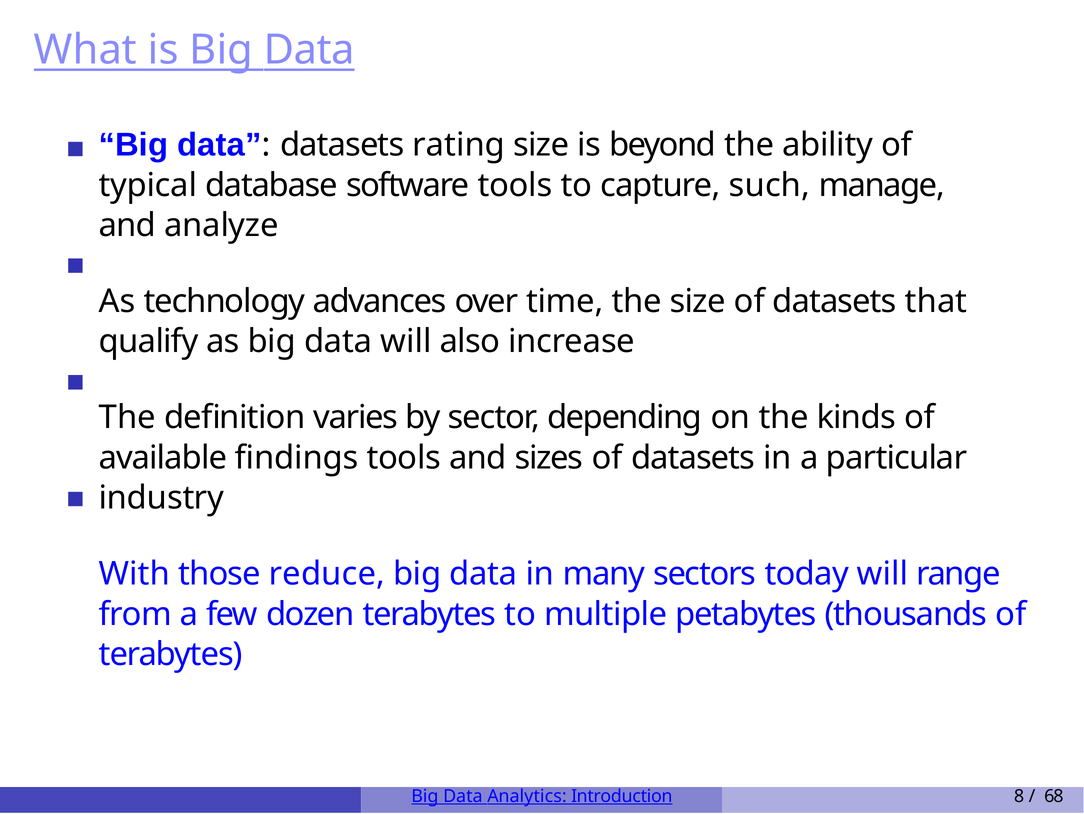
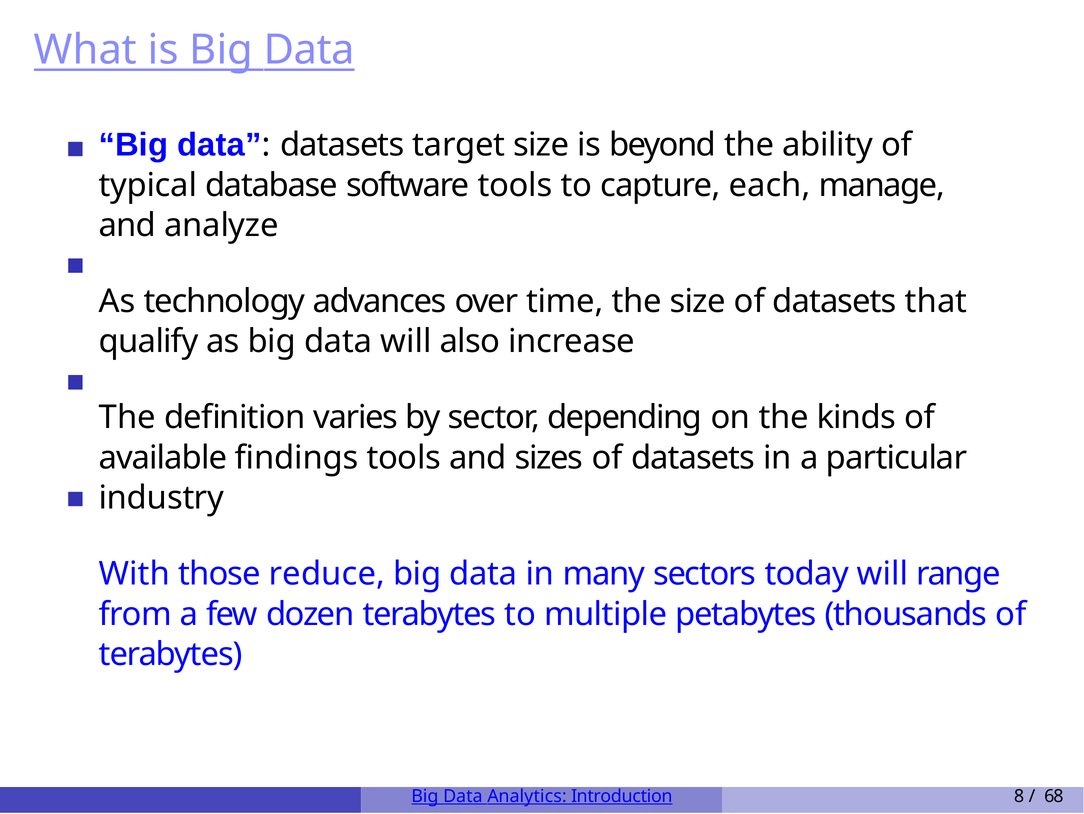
rating: rating -> target (459, 145)
such: such -> each (770, 185)
